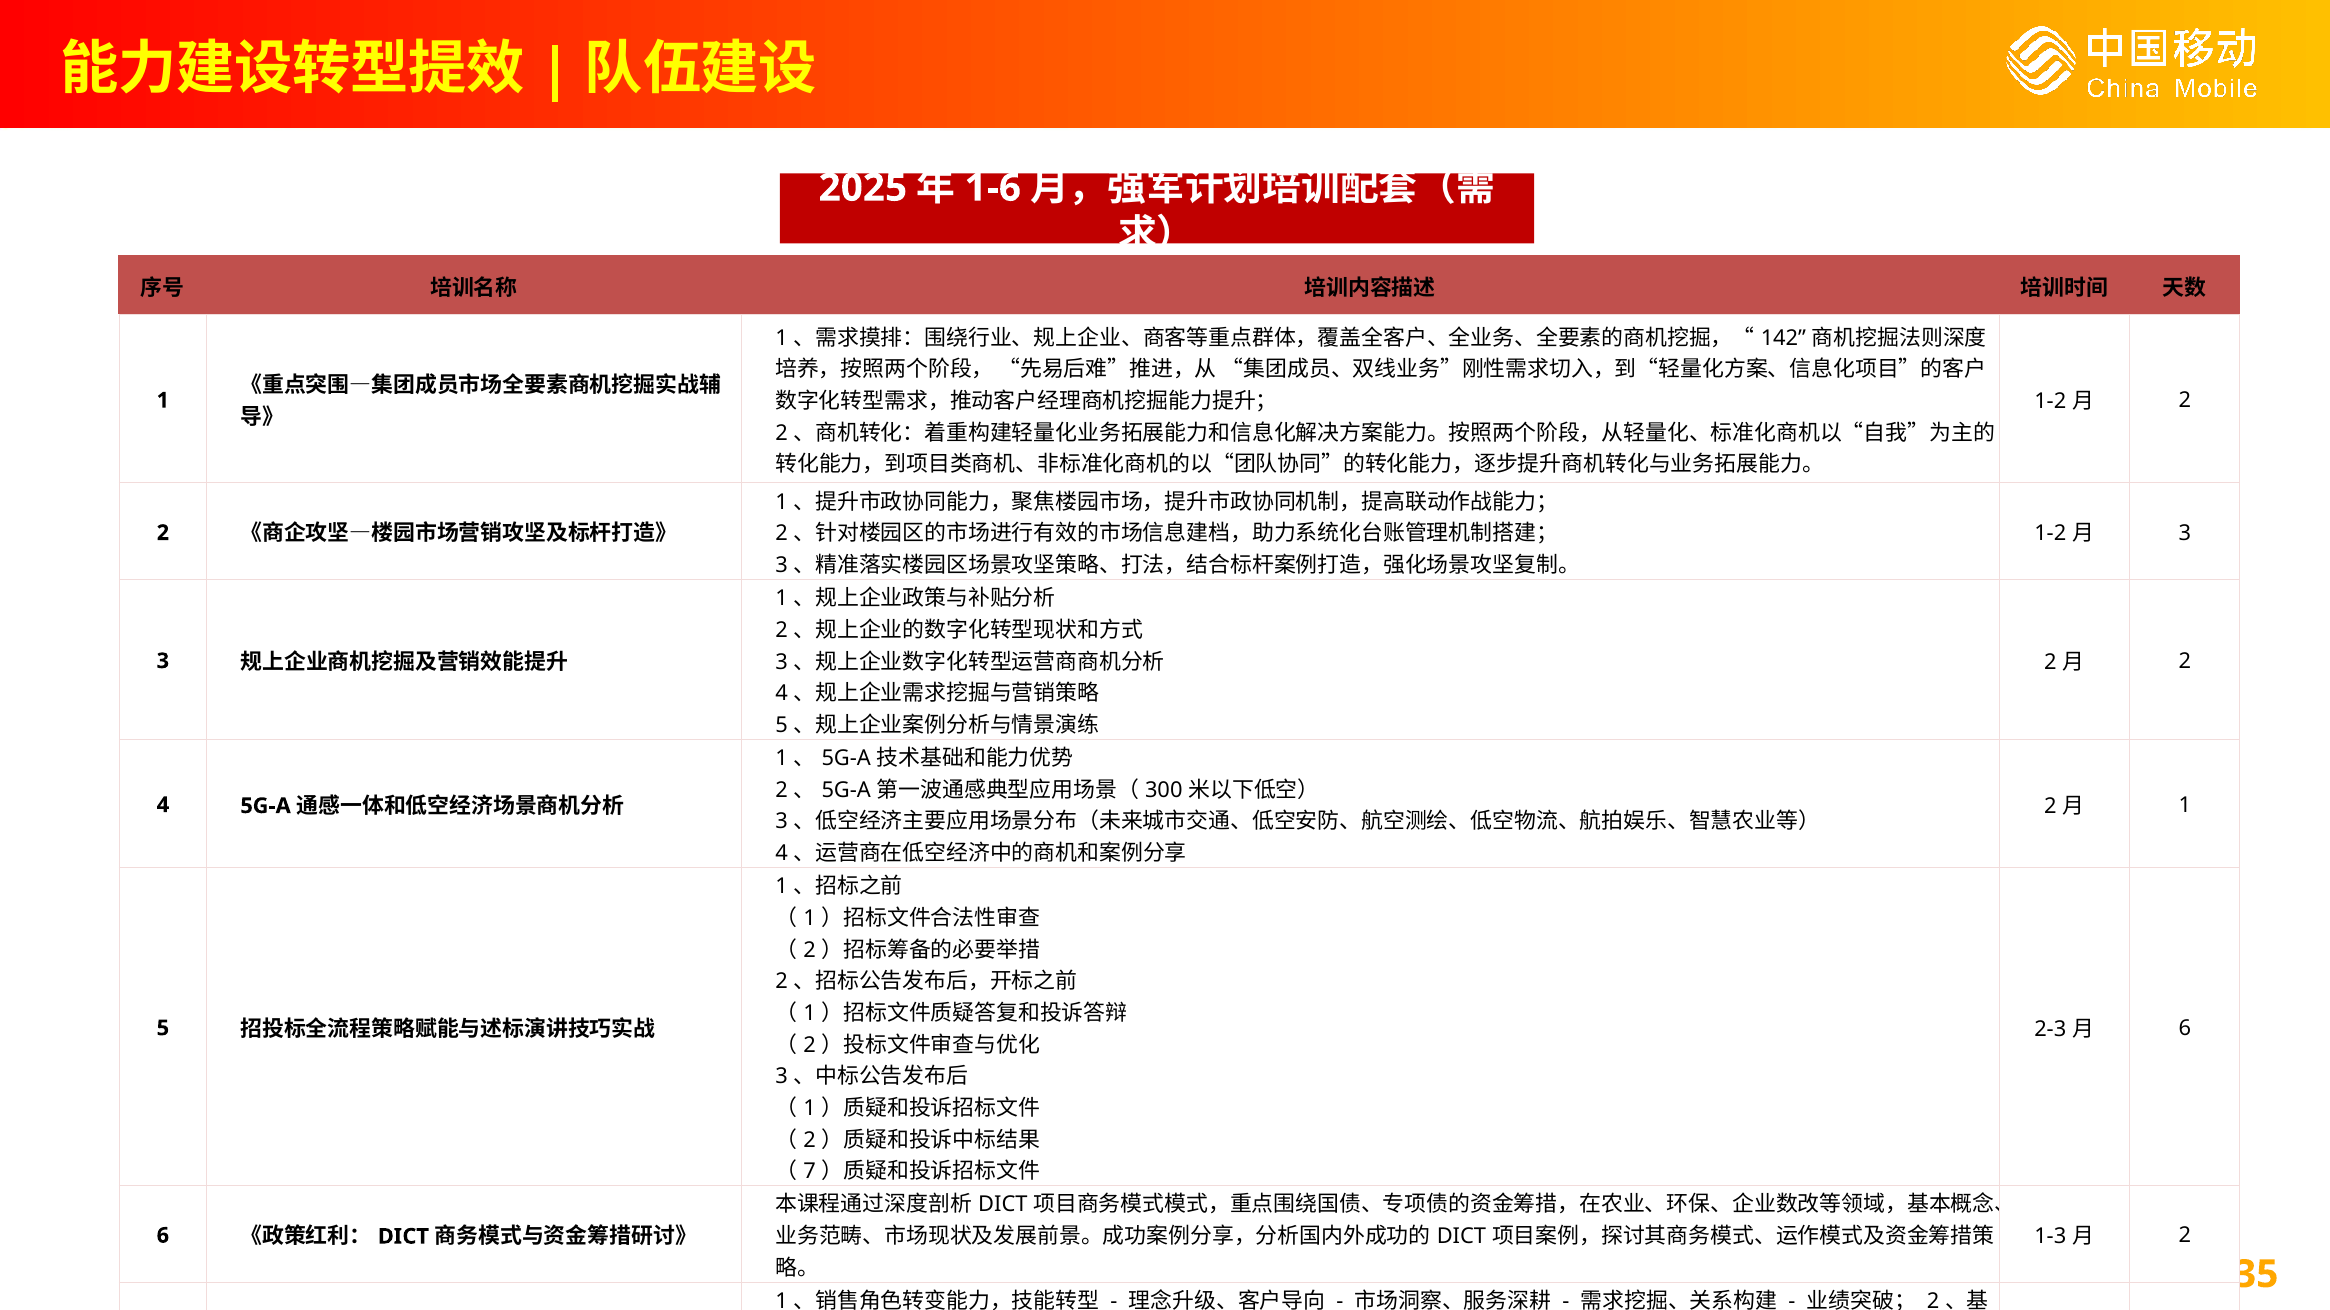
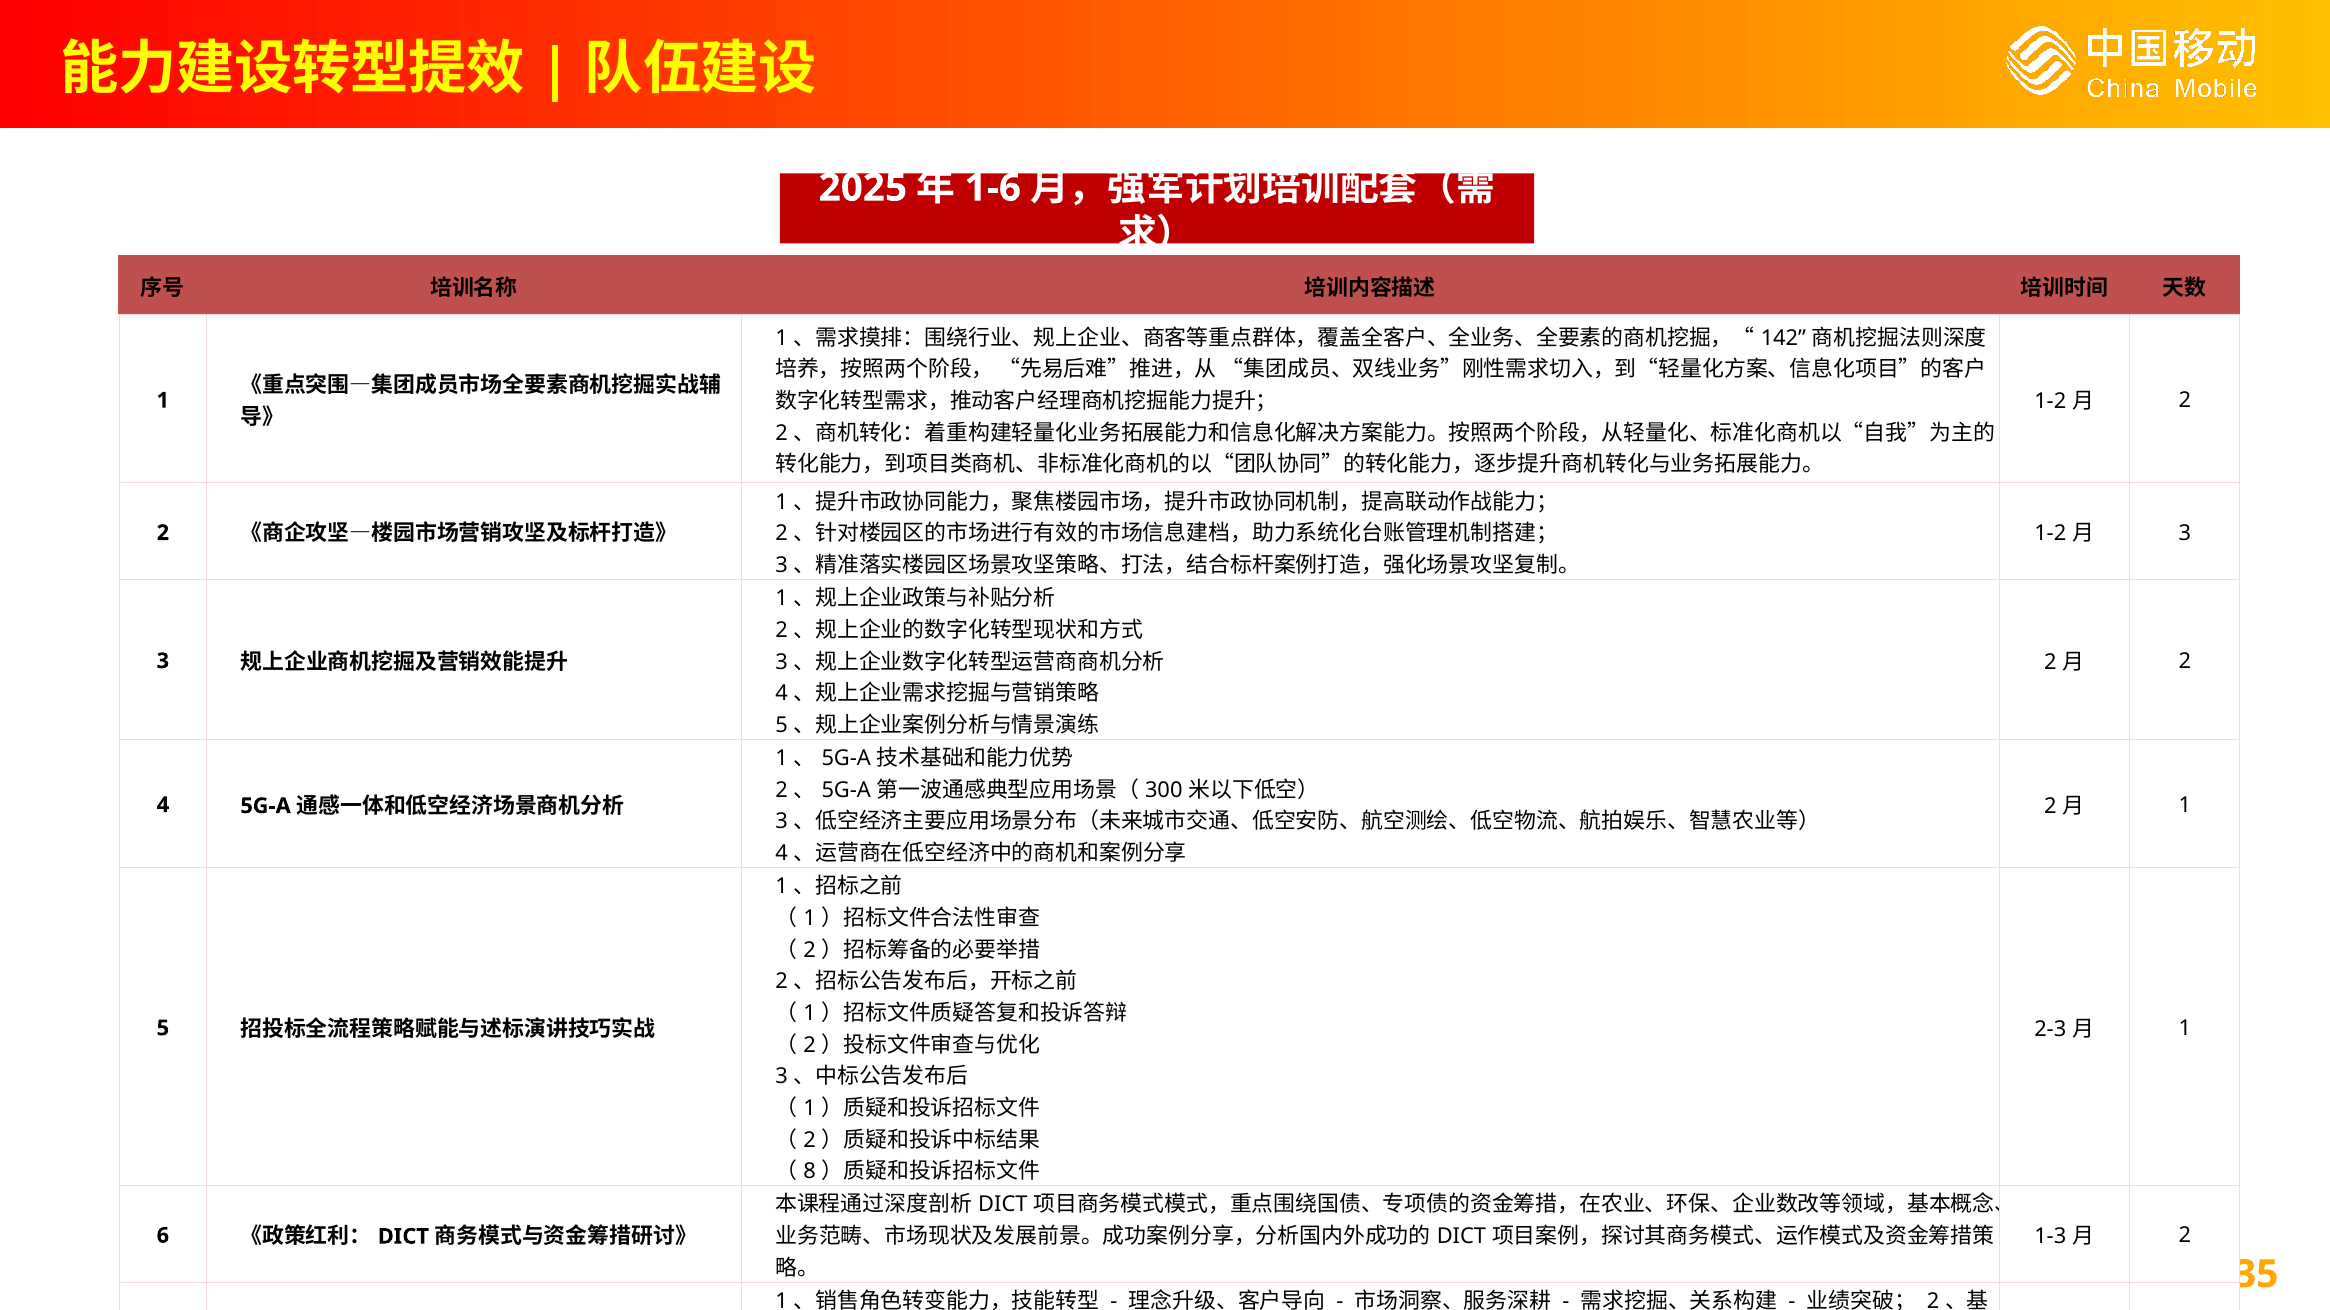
6: 6 -> 1 (2185, 1029)
7: 7 -> 8 (810, 1172)
